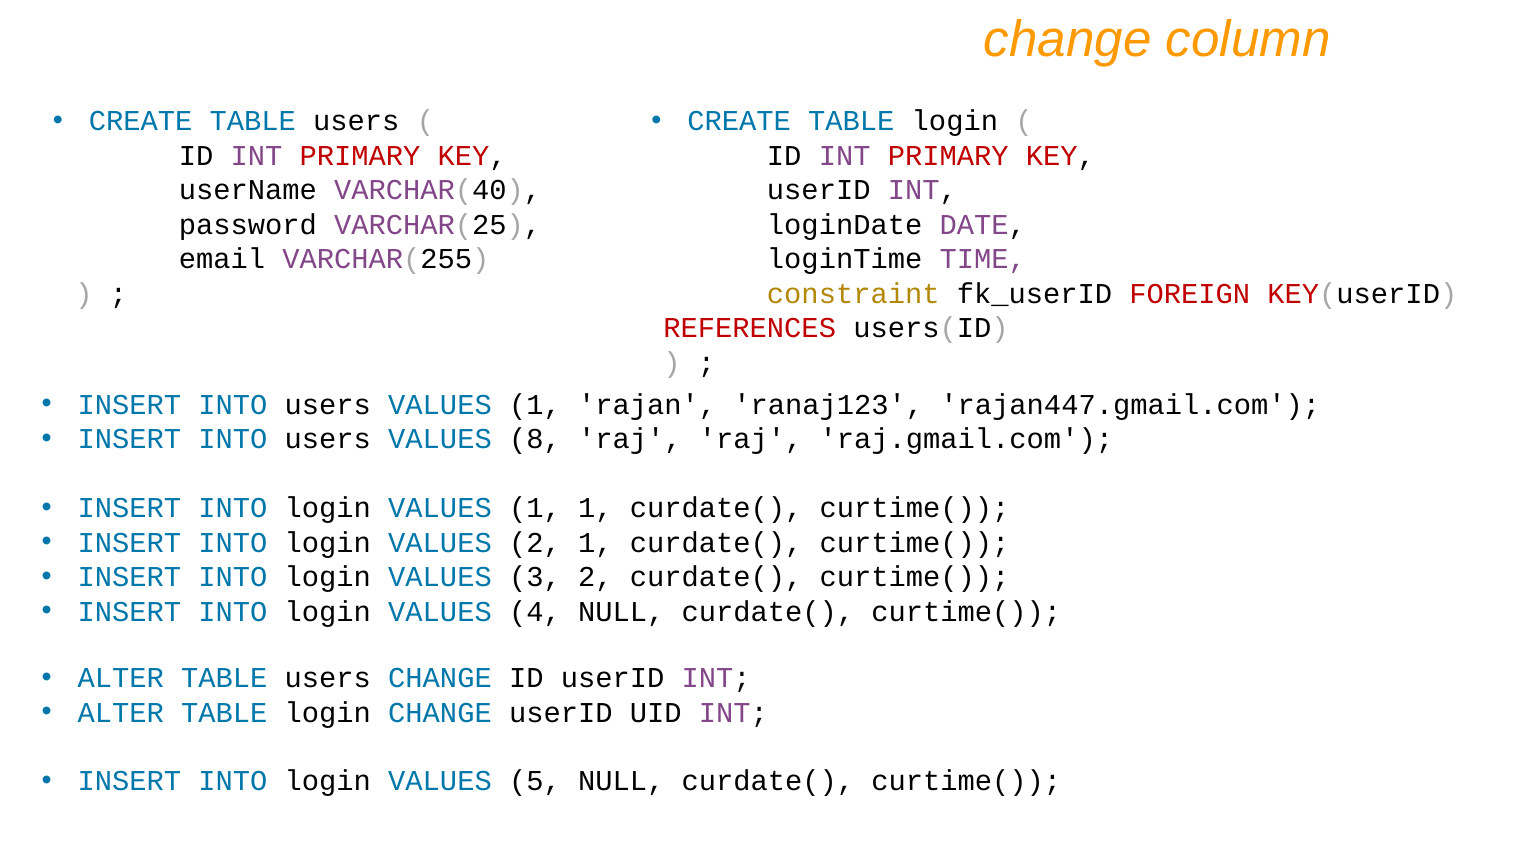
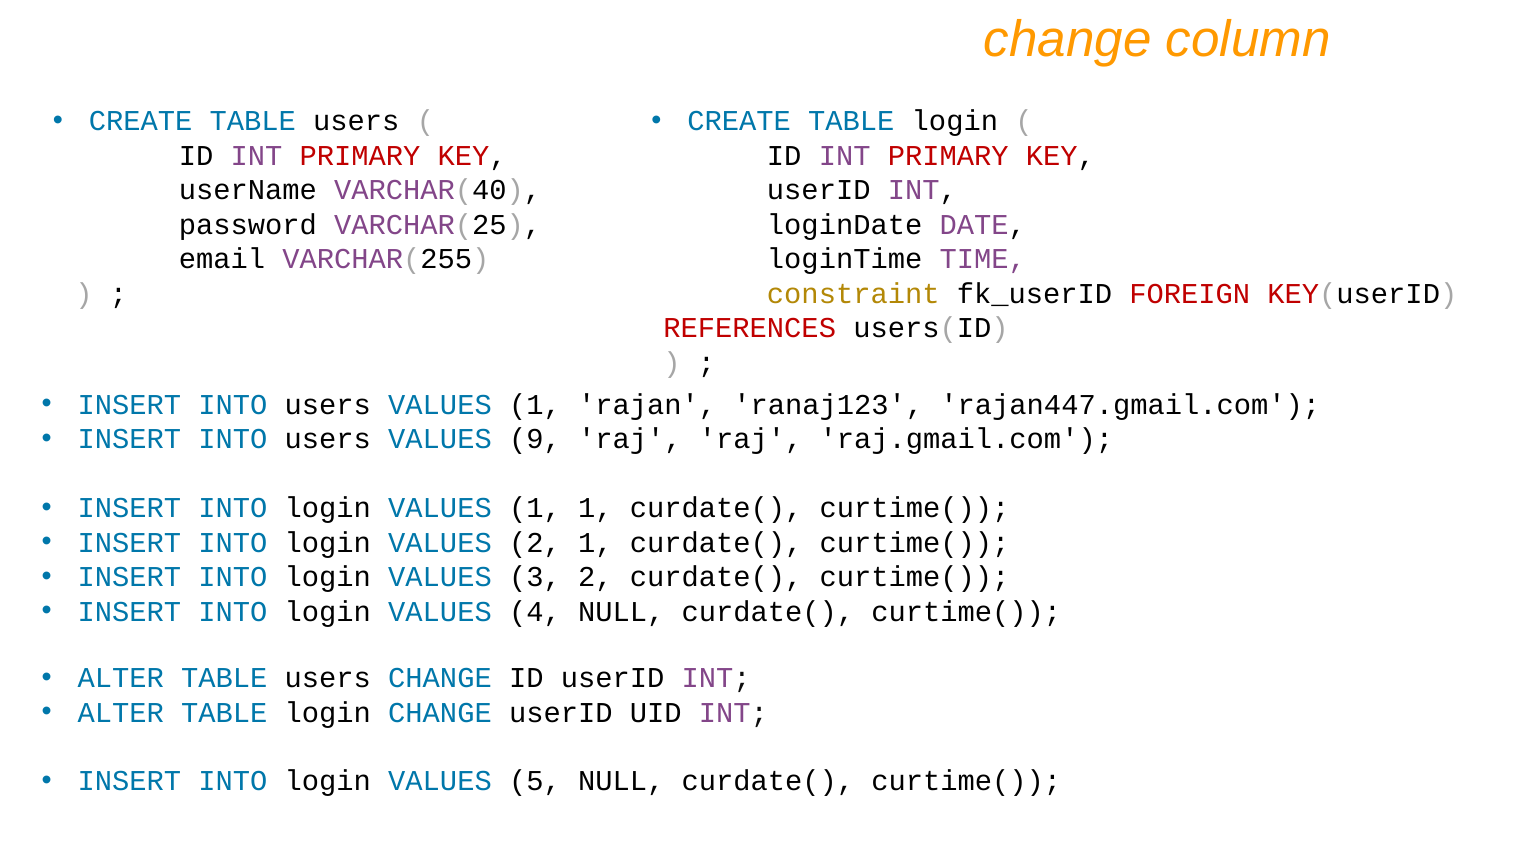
8: 8 -> 9 (535, 439)
